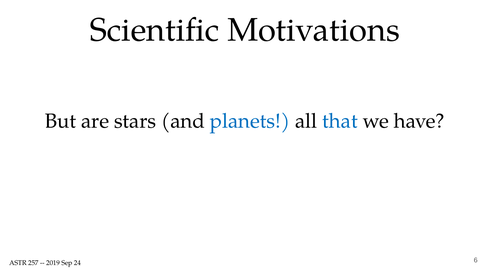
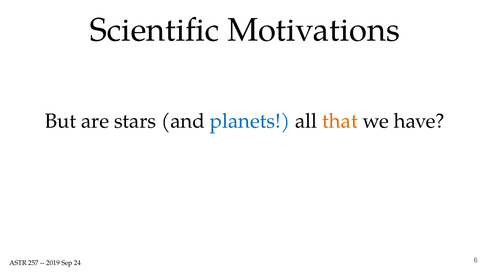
that colour: blue -> orange (340, 121)
